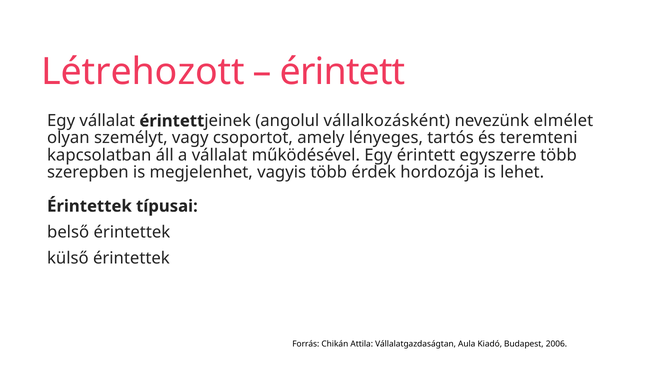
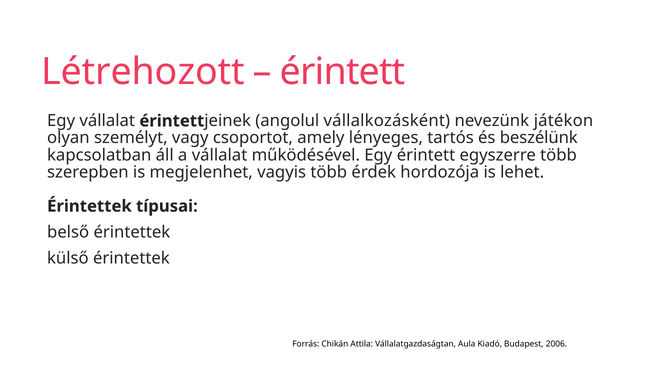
elmélet: elmélet -> játékon (564, 121)
teremteni: teremteni -> beszélünk (539, 138)
